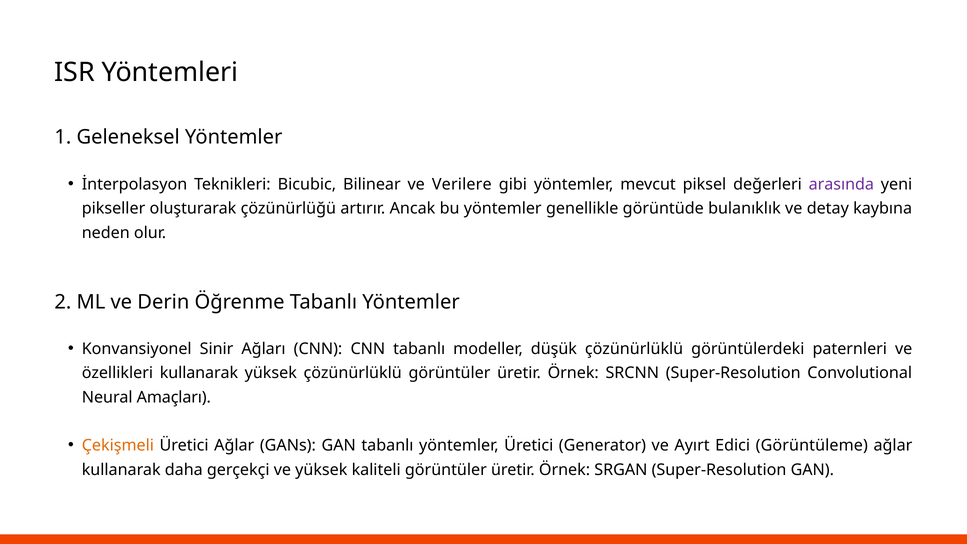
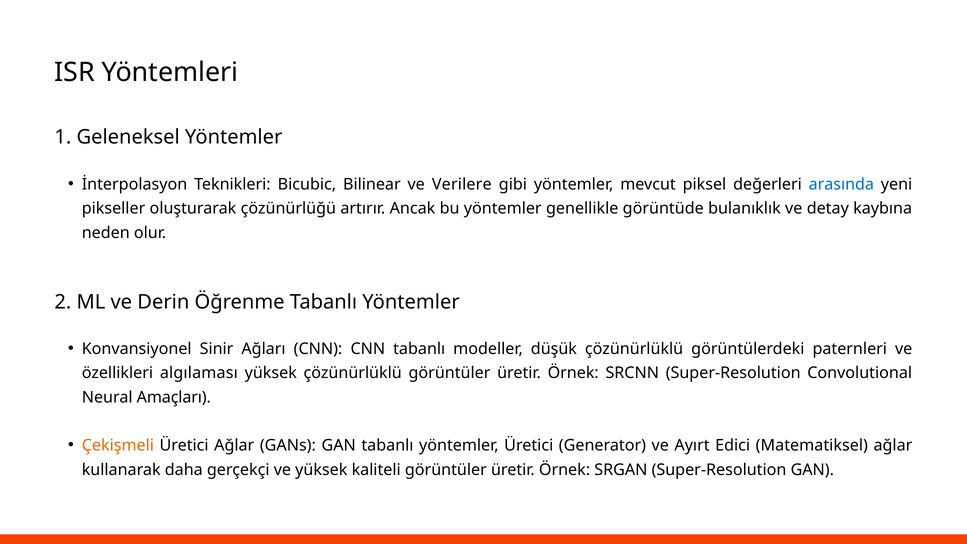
arasında colour: purple -> blue (841, 184)
özellikleri kullanarak: kullanarak -> algılaması (199, 373)
Görüntüleme: Görüntüleme -> Matematiksel (812, 445)
